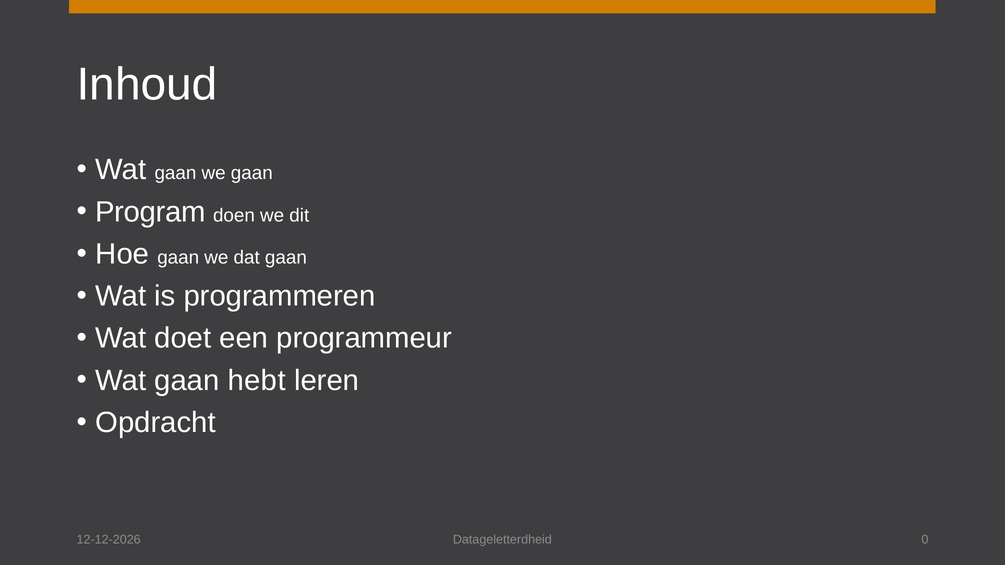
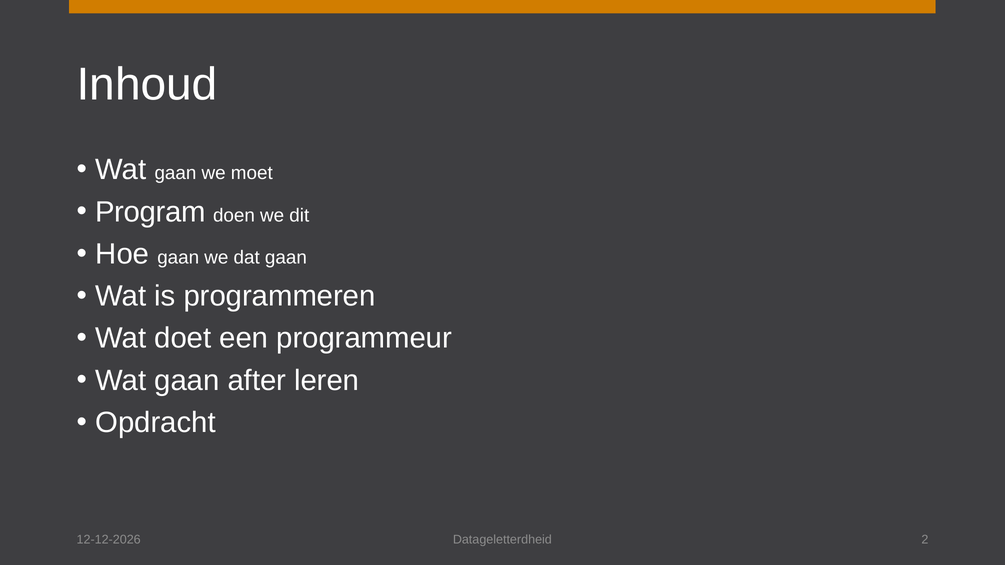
we gaan: gaan -> moet (252, 173)
hebt: hebt -> after (257, 381)
0: 0 -> 2 (925, 540)
